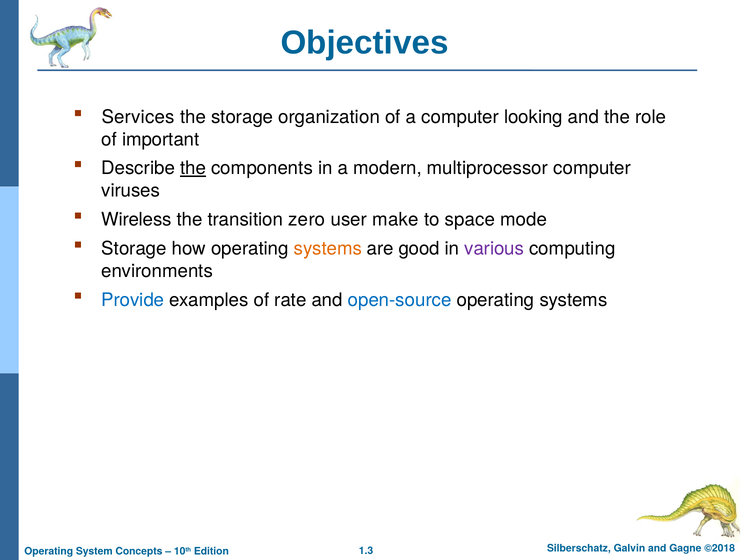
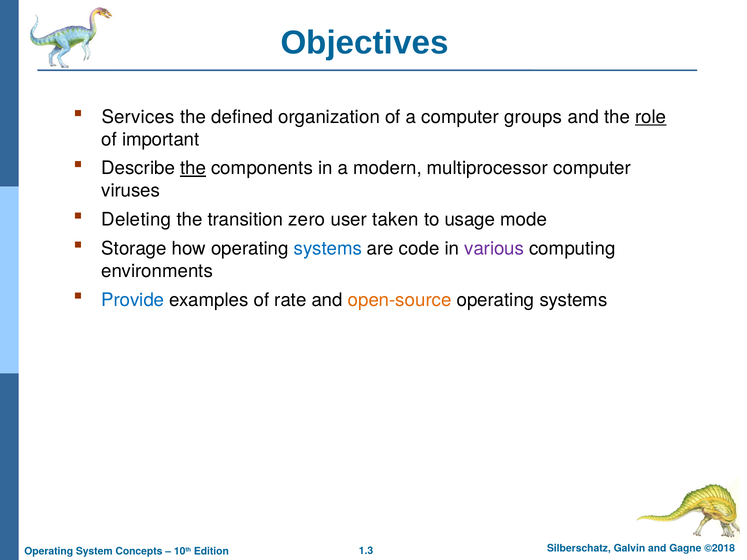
the storage: storage -> defined (242, 117)
looking: looking -> groups (533, 117)
role underline: none -> present (651, 117)
Wireless: Wireless -> Deleting (136, 220)
make: make -> taken (395, 220)
space: space -> usage (470, 220)
systems colour: orange -> blue (328, 249)
good: good -> code (419, 249)
open-source colour: blue -> orange (400, 300)
